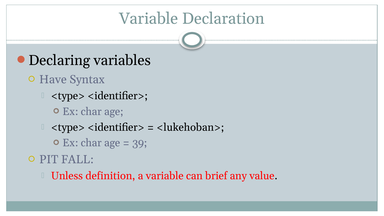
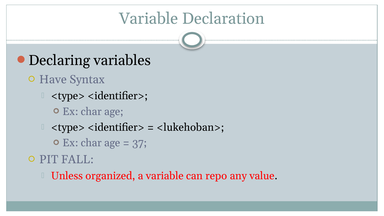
39: 39 -> 37 (140, 143)
definition: definition -> organized (110, 176)
brief: brief -> repo (216, 176)
